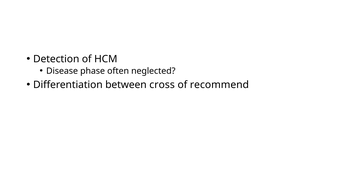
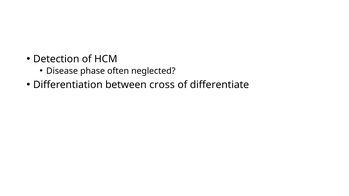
recommend: recommend -> differentiate (219, 85)
